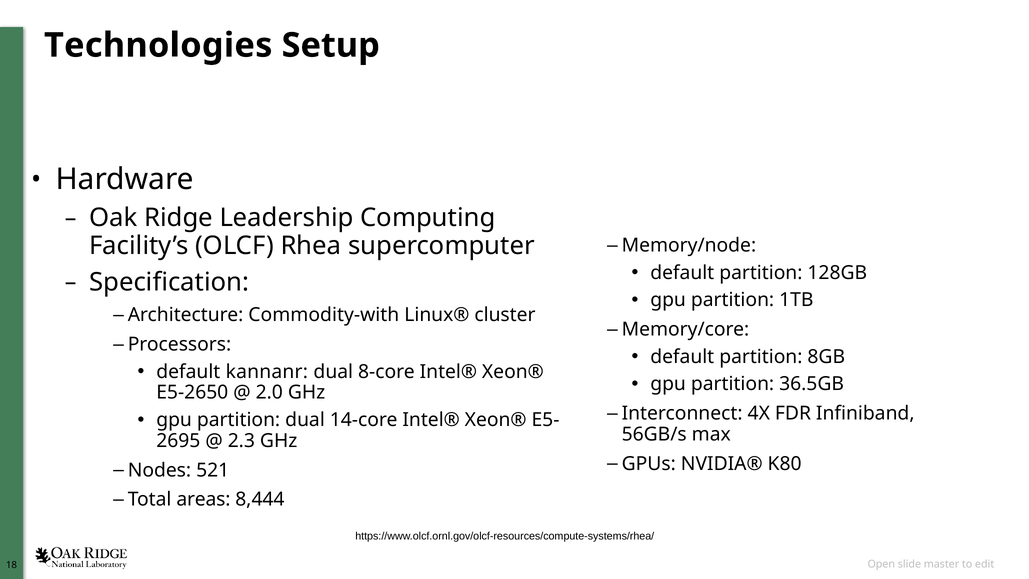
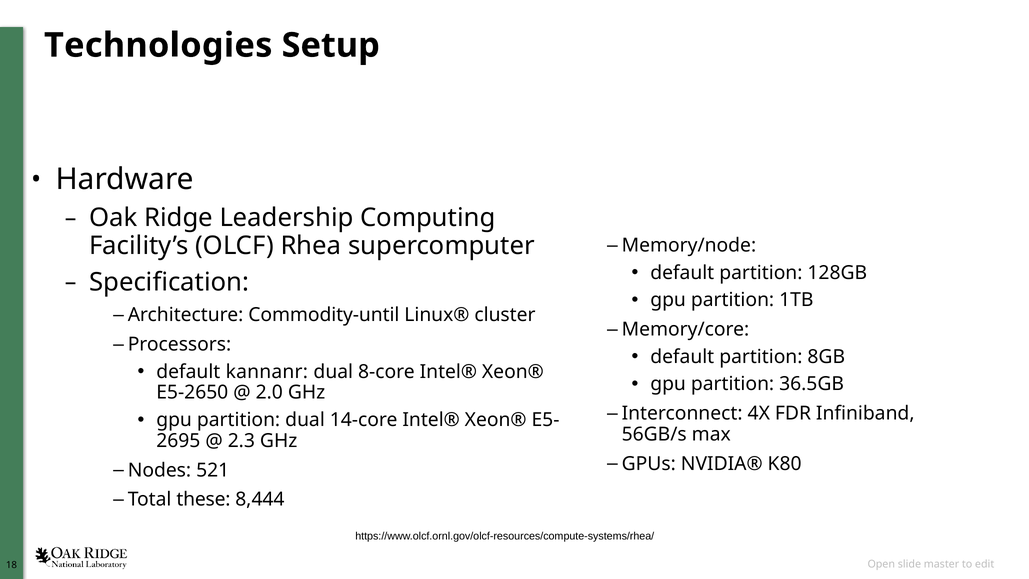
Commodity-with: Commodity-with -> Commodity-until (324, 315)
areas: areas -> these (203, 499)
